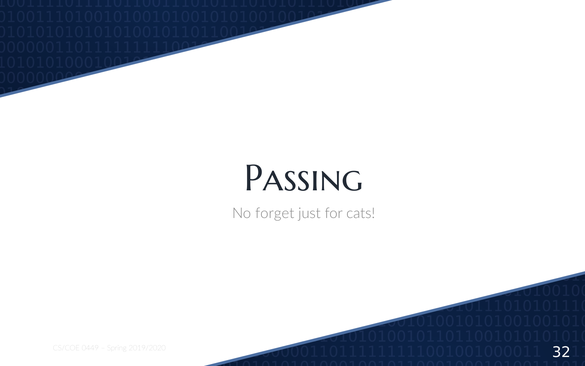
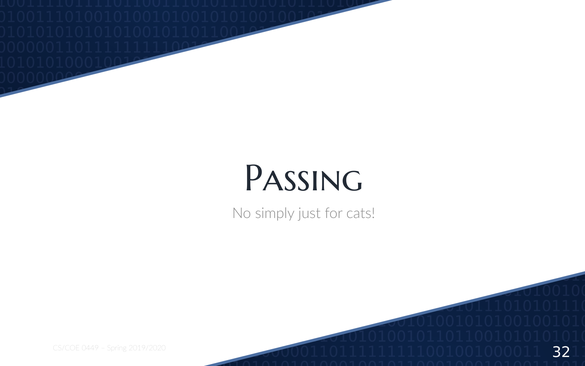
forget: forget -> simply (275, 213)
